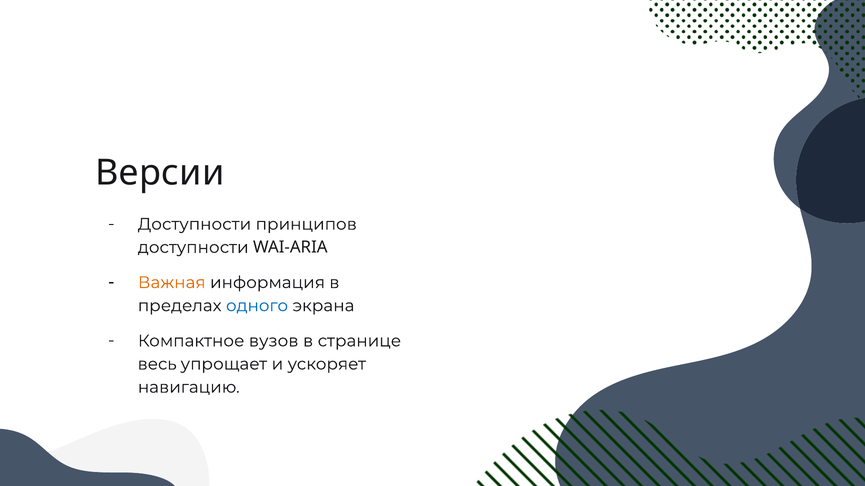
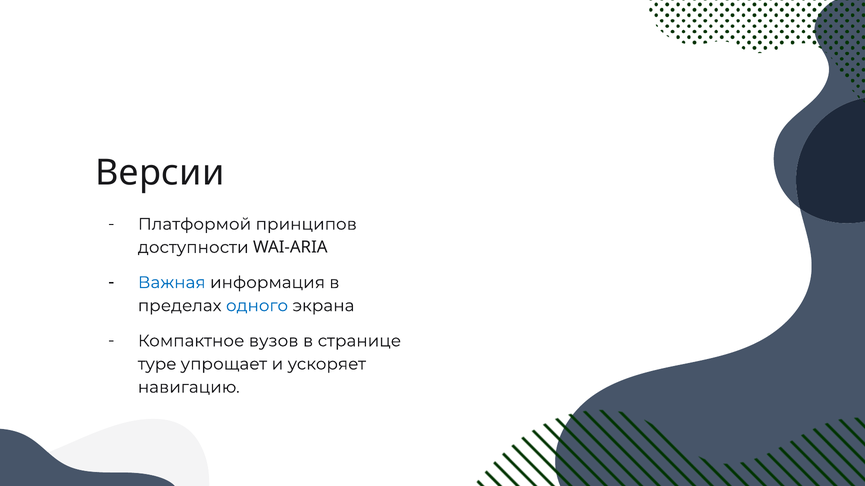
Доступности: Доступности -> Платформой (195, 224)
Важная colour: orange -> blue (172, 283)
весь: весь -> туре (157, 364)
